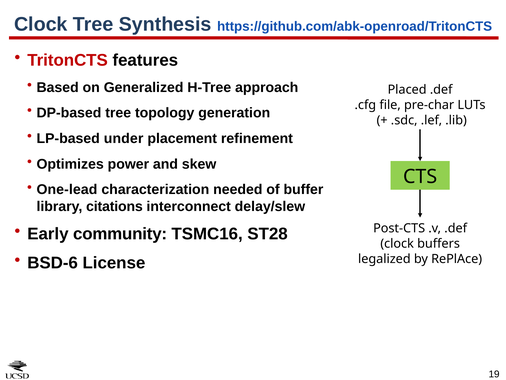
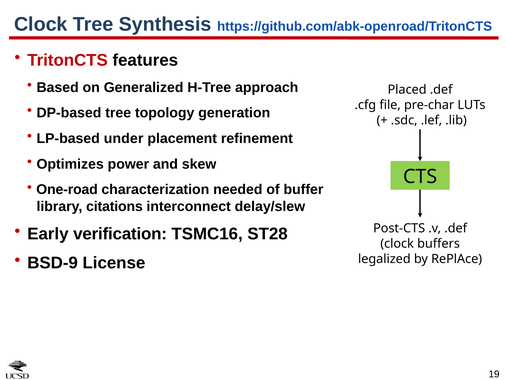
One-lead: One-lead -> One-road (67, 189)
community: community -> verification (120, 234)
BSD-6: BSD-6 -> BSD-9 (53, 263)
